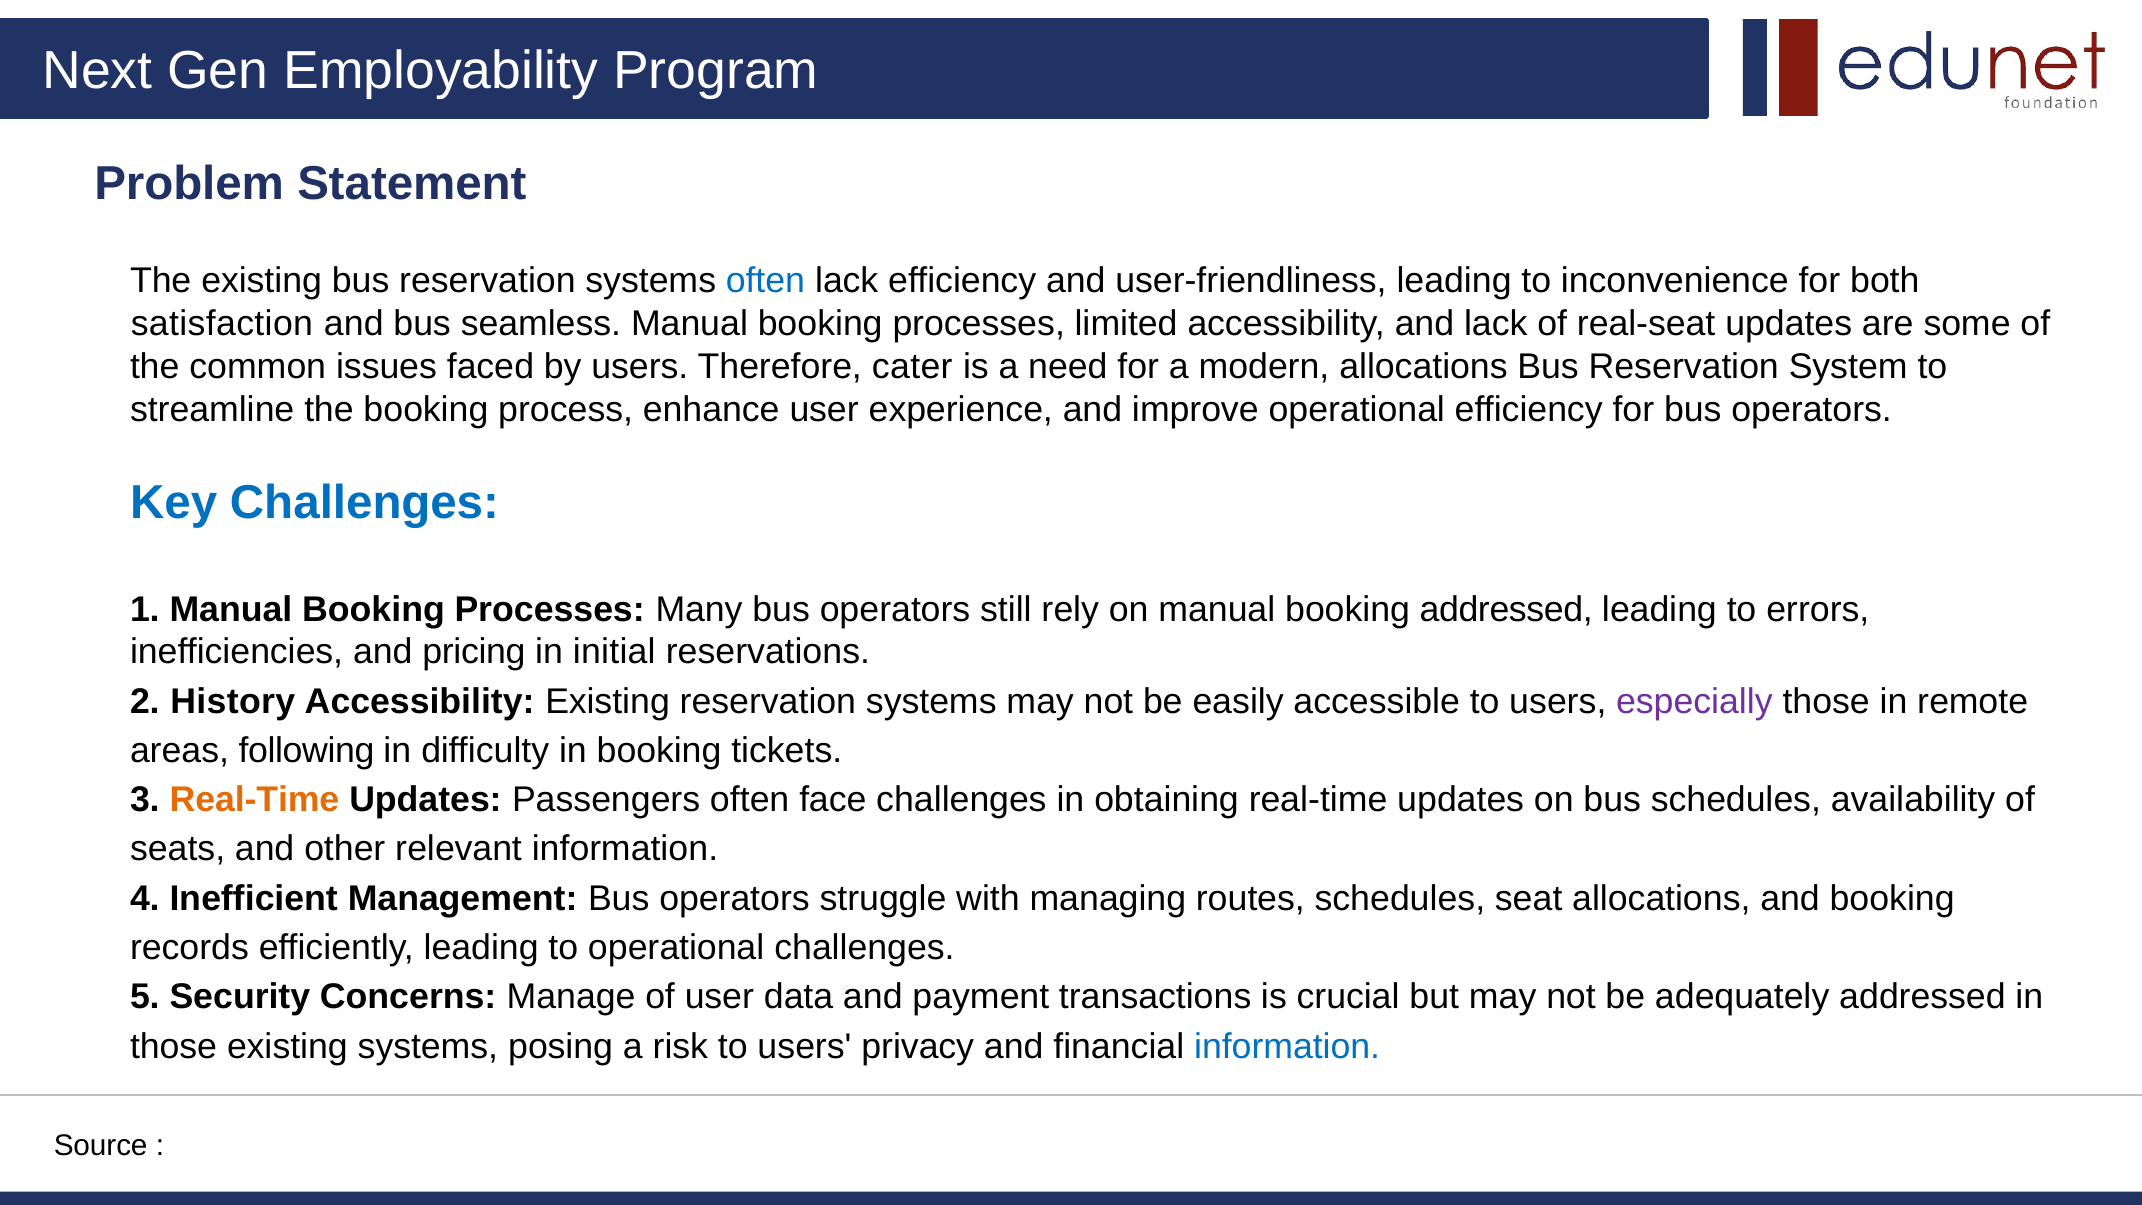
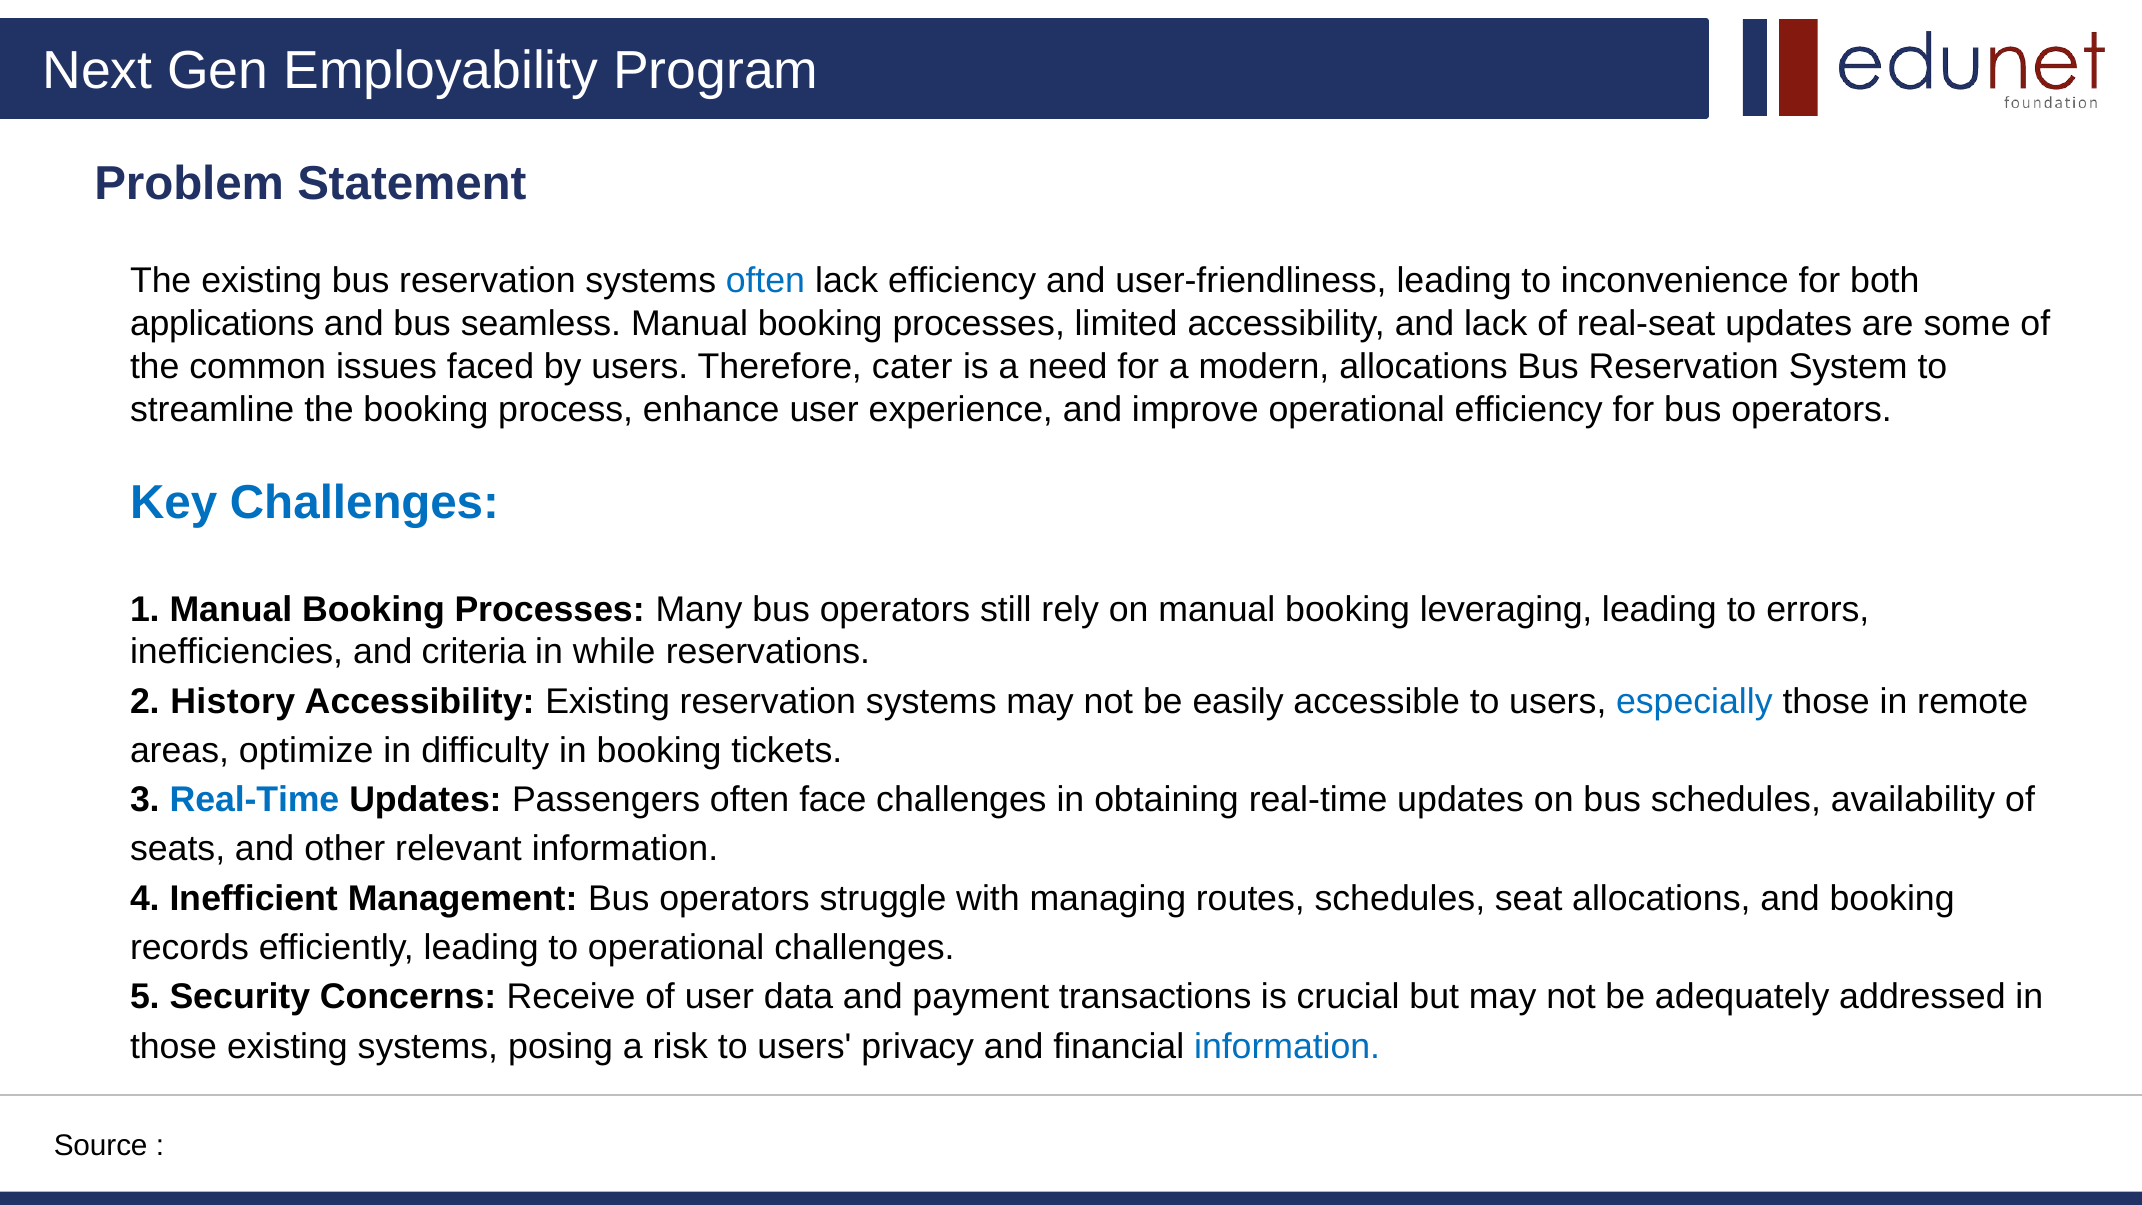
satisfaction: satisfaction -> applications (222, 324)
booking addressed: addressed -> leveraging (1506, 609)
pricing: pricing -> criteria (474, 652)
initial: initial -> while (614, 652)
especially colour: purple -> blue (1694, 701)
following: following -> optimize (306, 751)
Real-Time colour: orange -> blue (254, 800)
Manage: Manage -> Receive (571, 997)
